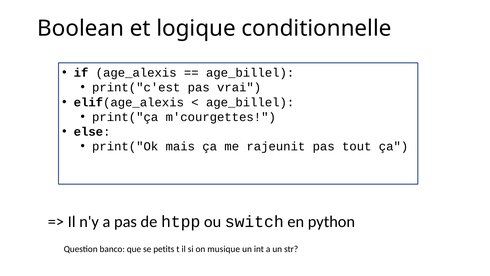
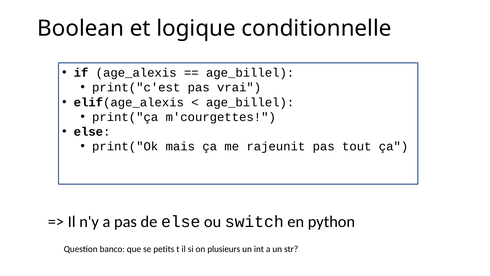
de htpp: htpp -> else (181, 222)
musique: musique -> plusieurs (224, 249)
